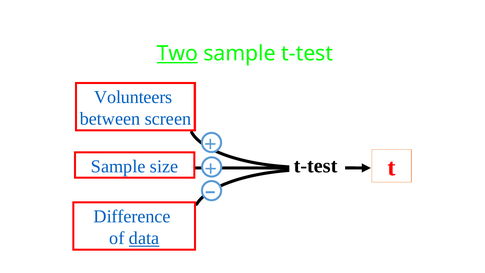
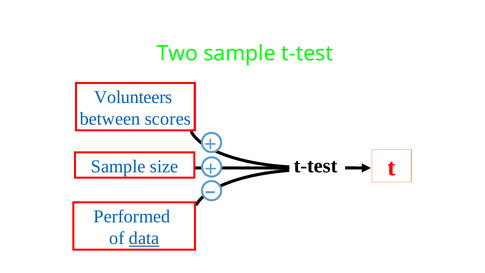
Two underline: present -> none (177, 54)
screen: screen -> scores (168, 119)
Difference: Difference -> Performed (132, 216)
